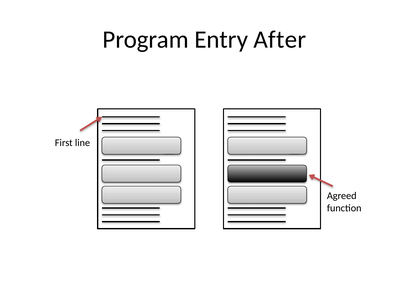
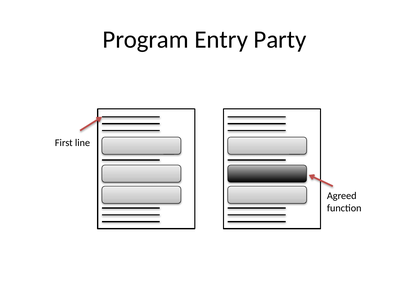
After: After -> Party (280, 40)
